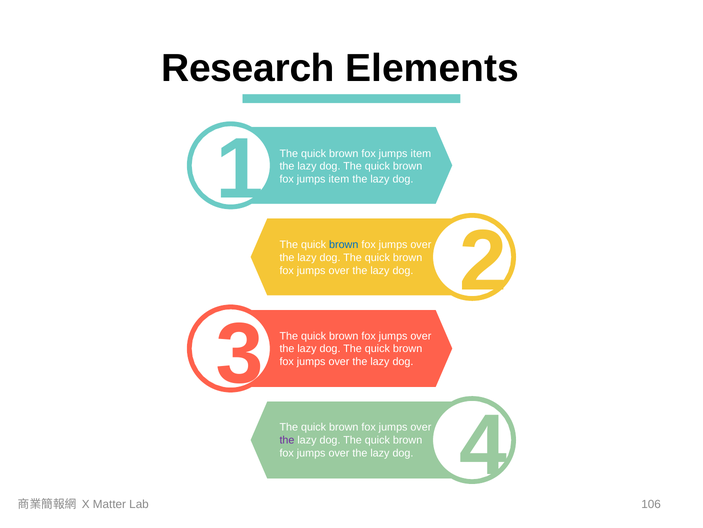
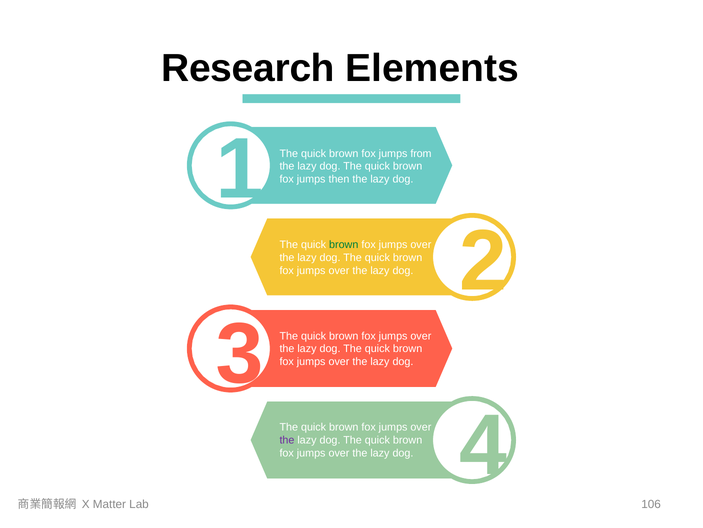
item: item -> from (421, 153)
item: item -> then (339, 179)
brown colour: blue -> green (344, 244)
